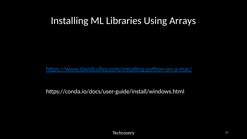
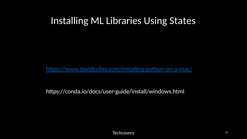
Arrays: Arrays -> States (183, 21)
